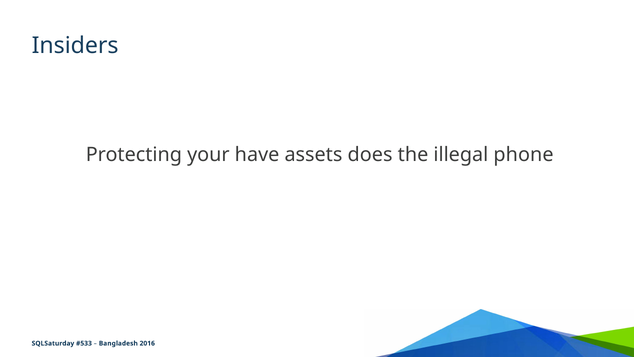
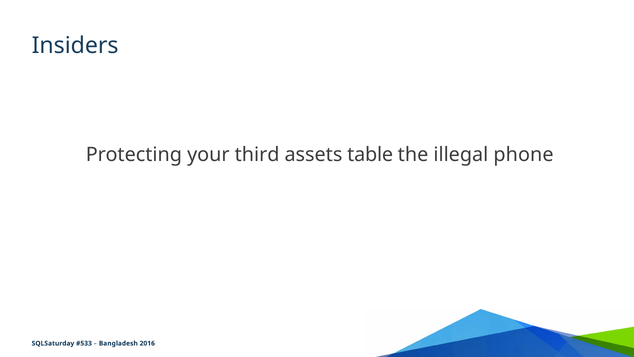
have: have -> third (257, 154)
does: does -> table (370, 154)
